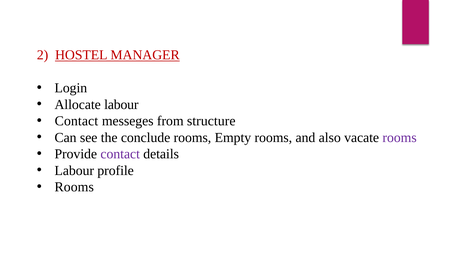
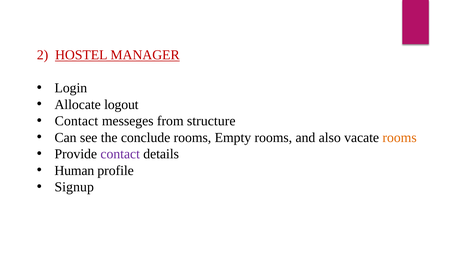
Allocate labour: labour -> logout (121, 104)
rooms colour: purple -> orange (400, 137)
Labour: Labour -> Human (74, 170)
Rooms: Rooms -> Signup (74, 187)
